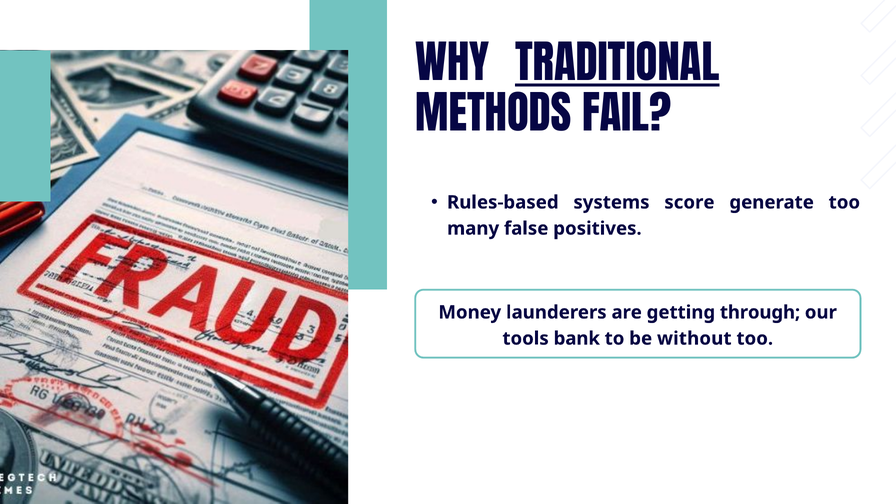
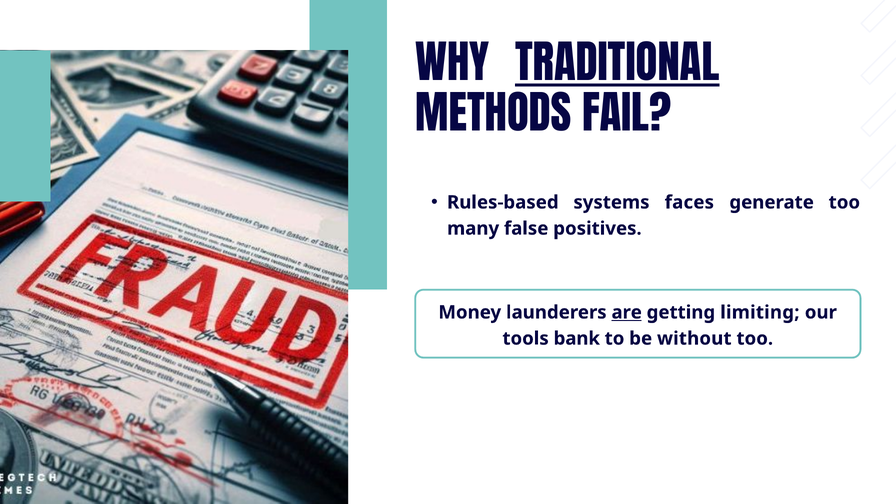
score: score -> faces (689, 202)
are underline: none -> present (627, 312)
through: through -> limiting (760, 312)
